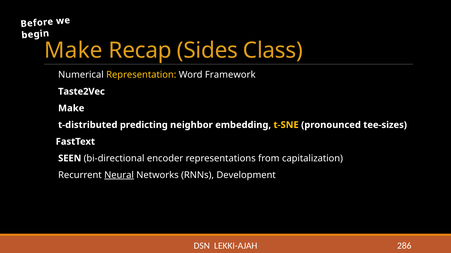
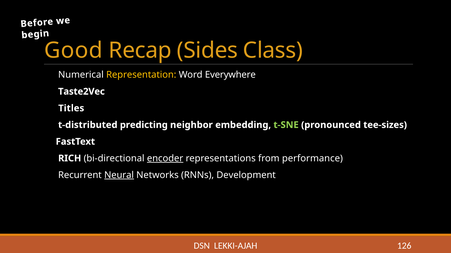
Make: Make -> Good (73, 51)
Framework: Framework -> Everywhere (230, 75)
3️⃣ Make: Make -> Titles (71, 108)
t-SNE colour: yellow -> light green (286, 125)
SEEN: SEEN -> RICH (70, 159)
encoder underline: none -> present (165, 159)
capitalization: capitalization -> performance (312, 159)
286: 286 -> 126 (404, 246)
